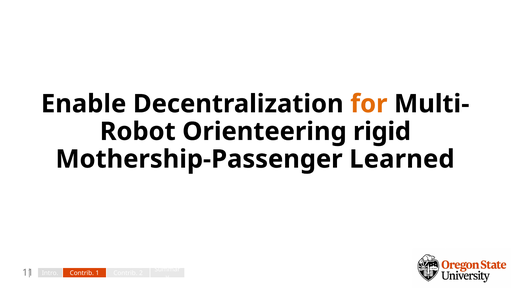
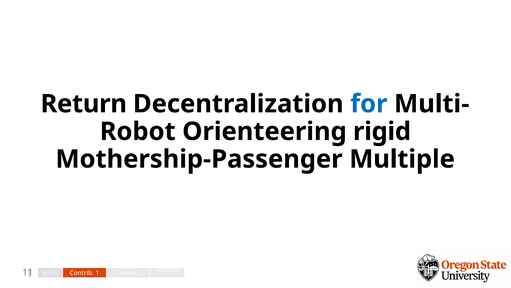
Enable: Enable -> Return (84, 104)
for colour: orange -> blue (369, 104)
Learned: Learned -> Multiple (402, 159)
